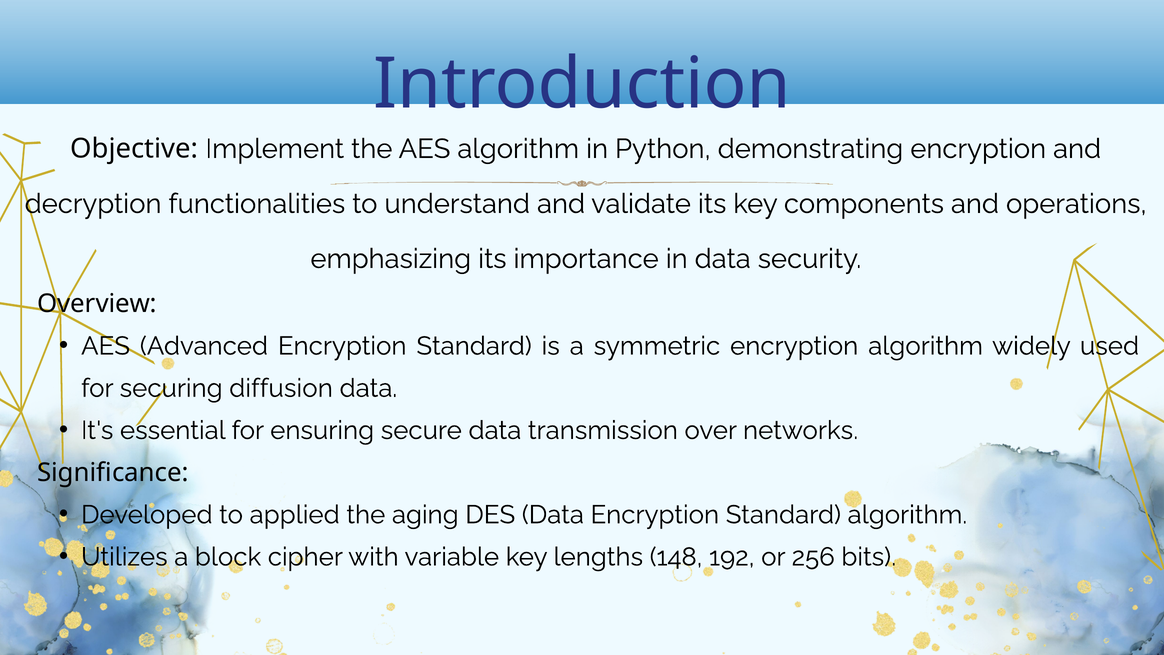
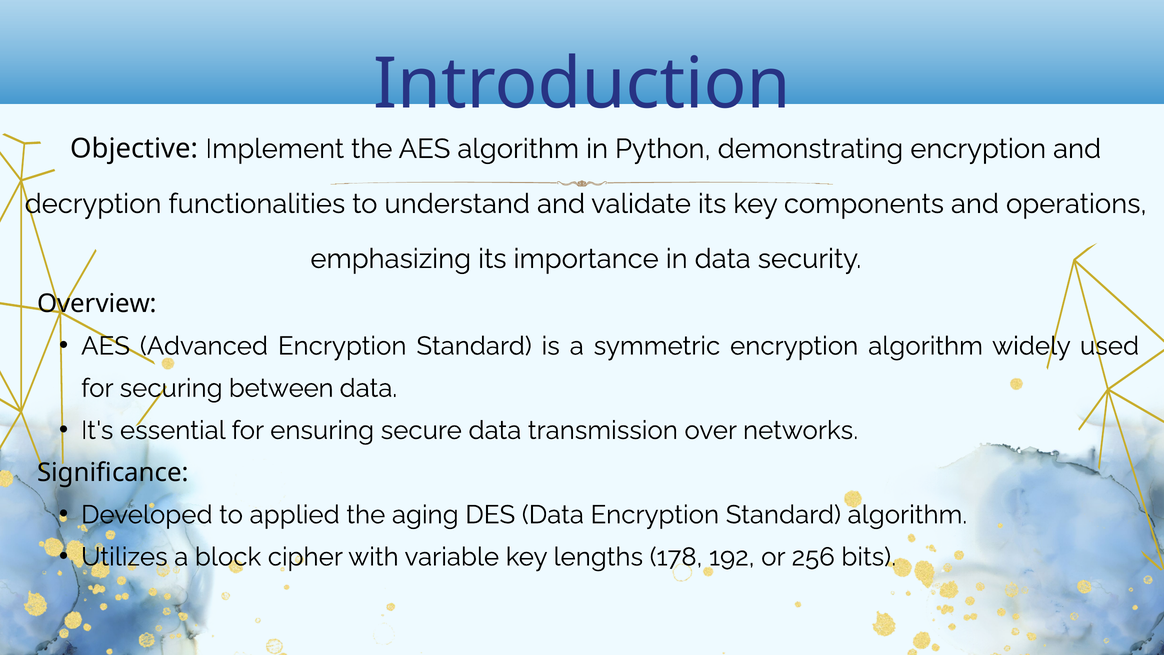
diffusion: diffusion -> between (281, 388)
148: 148 -> 178 (676, 557)
